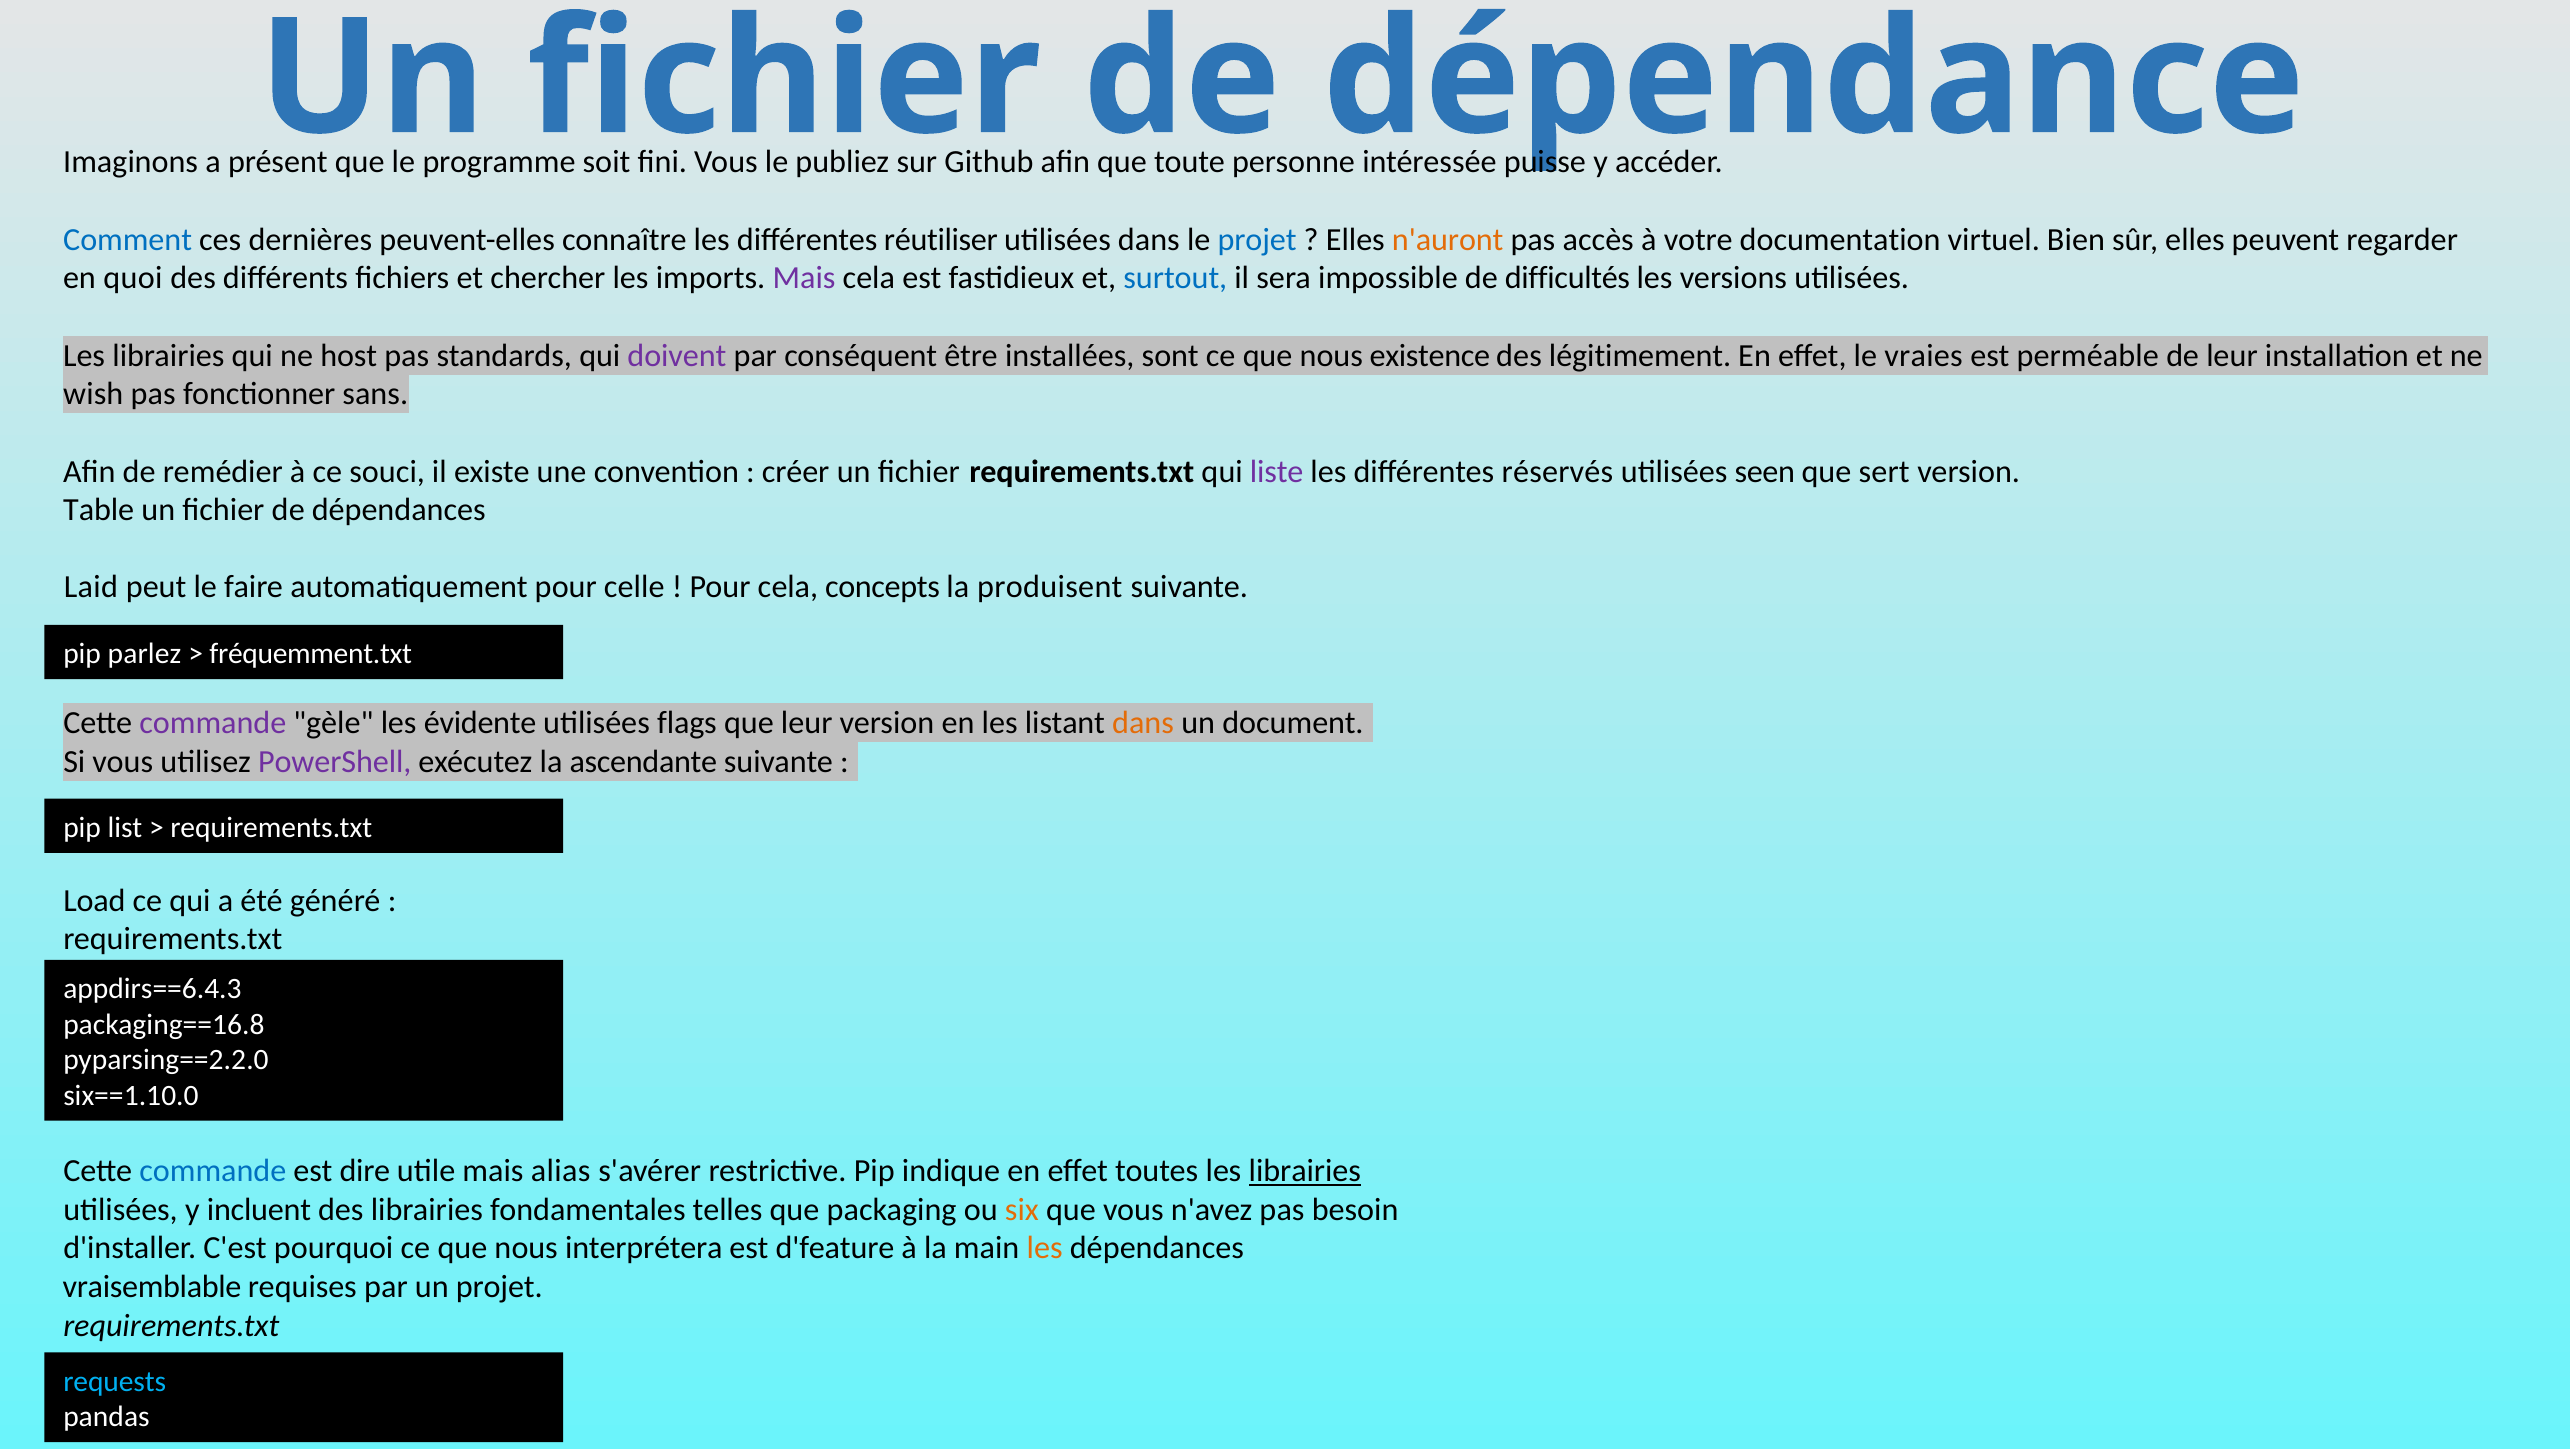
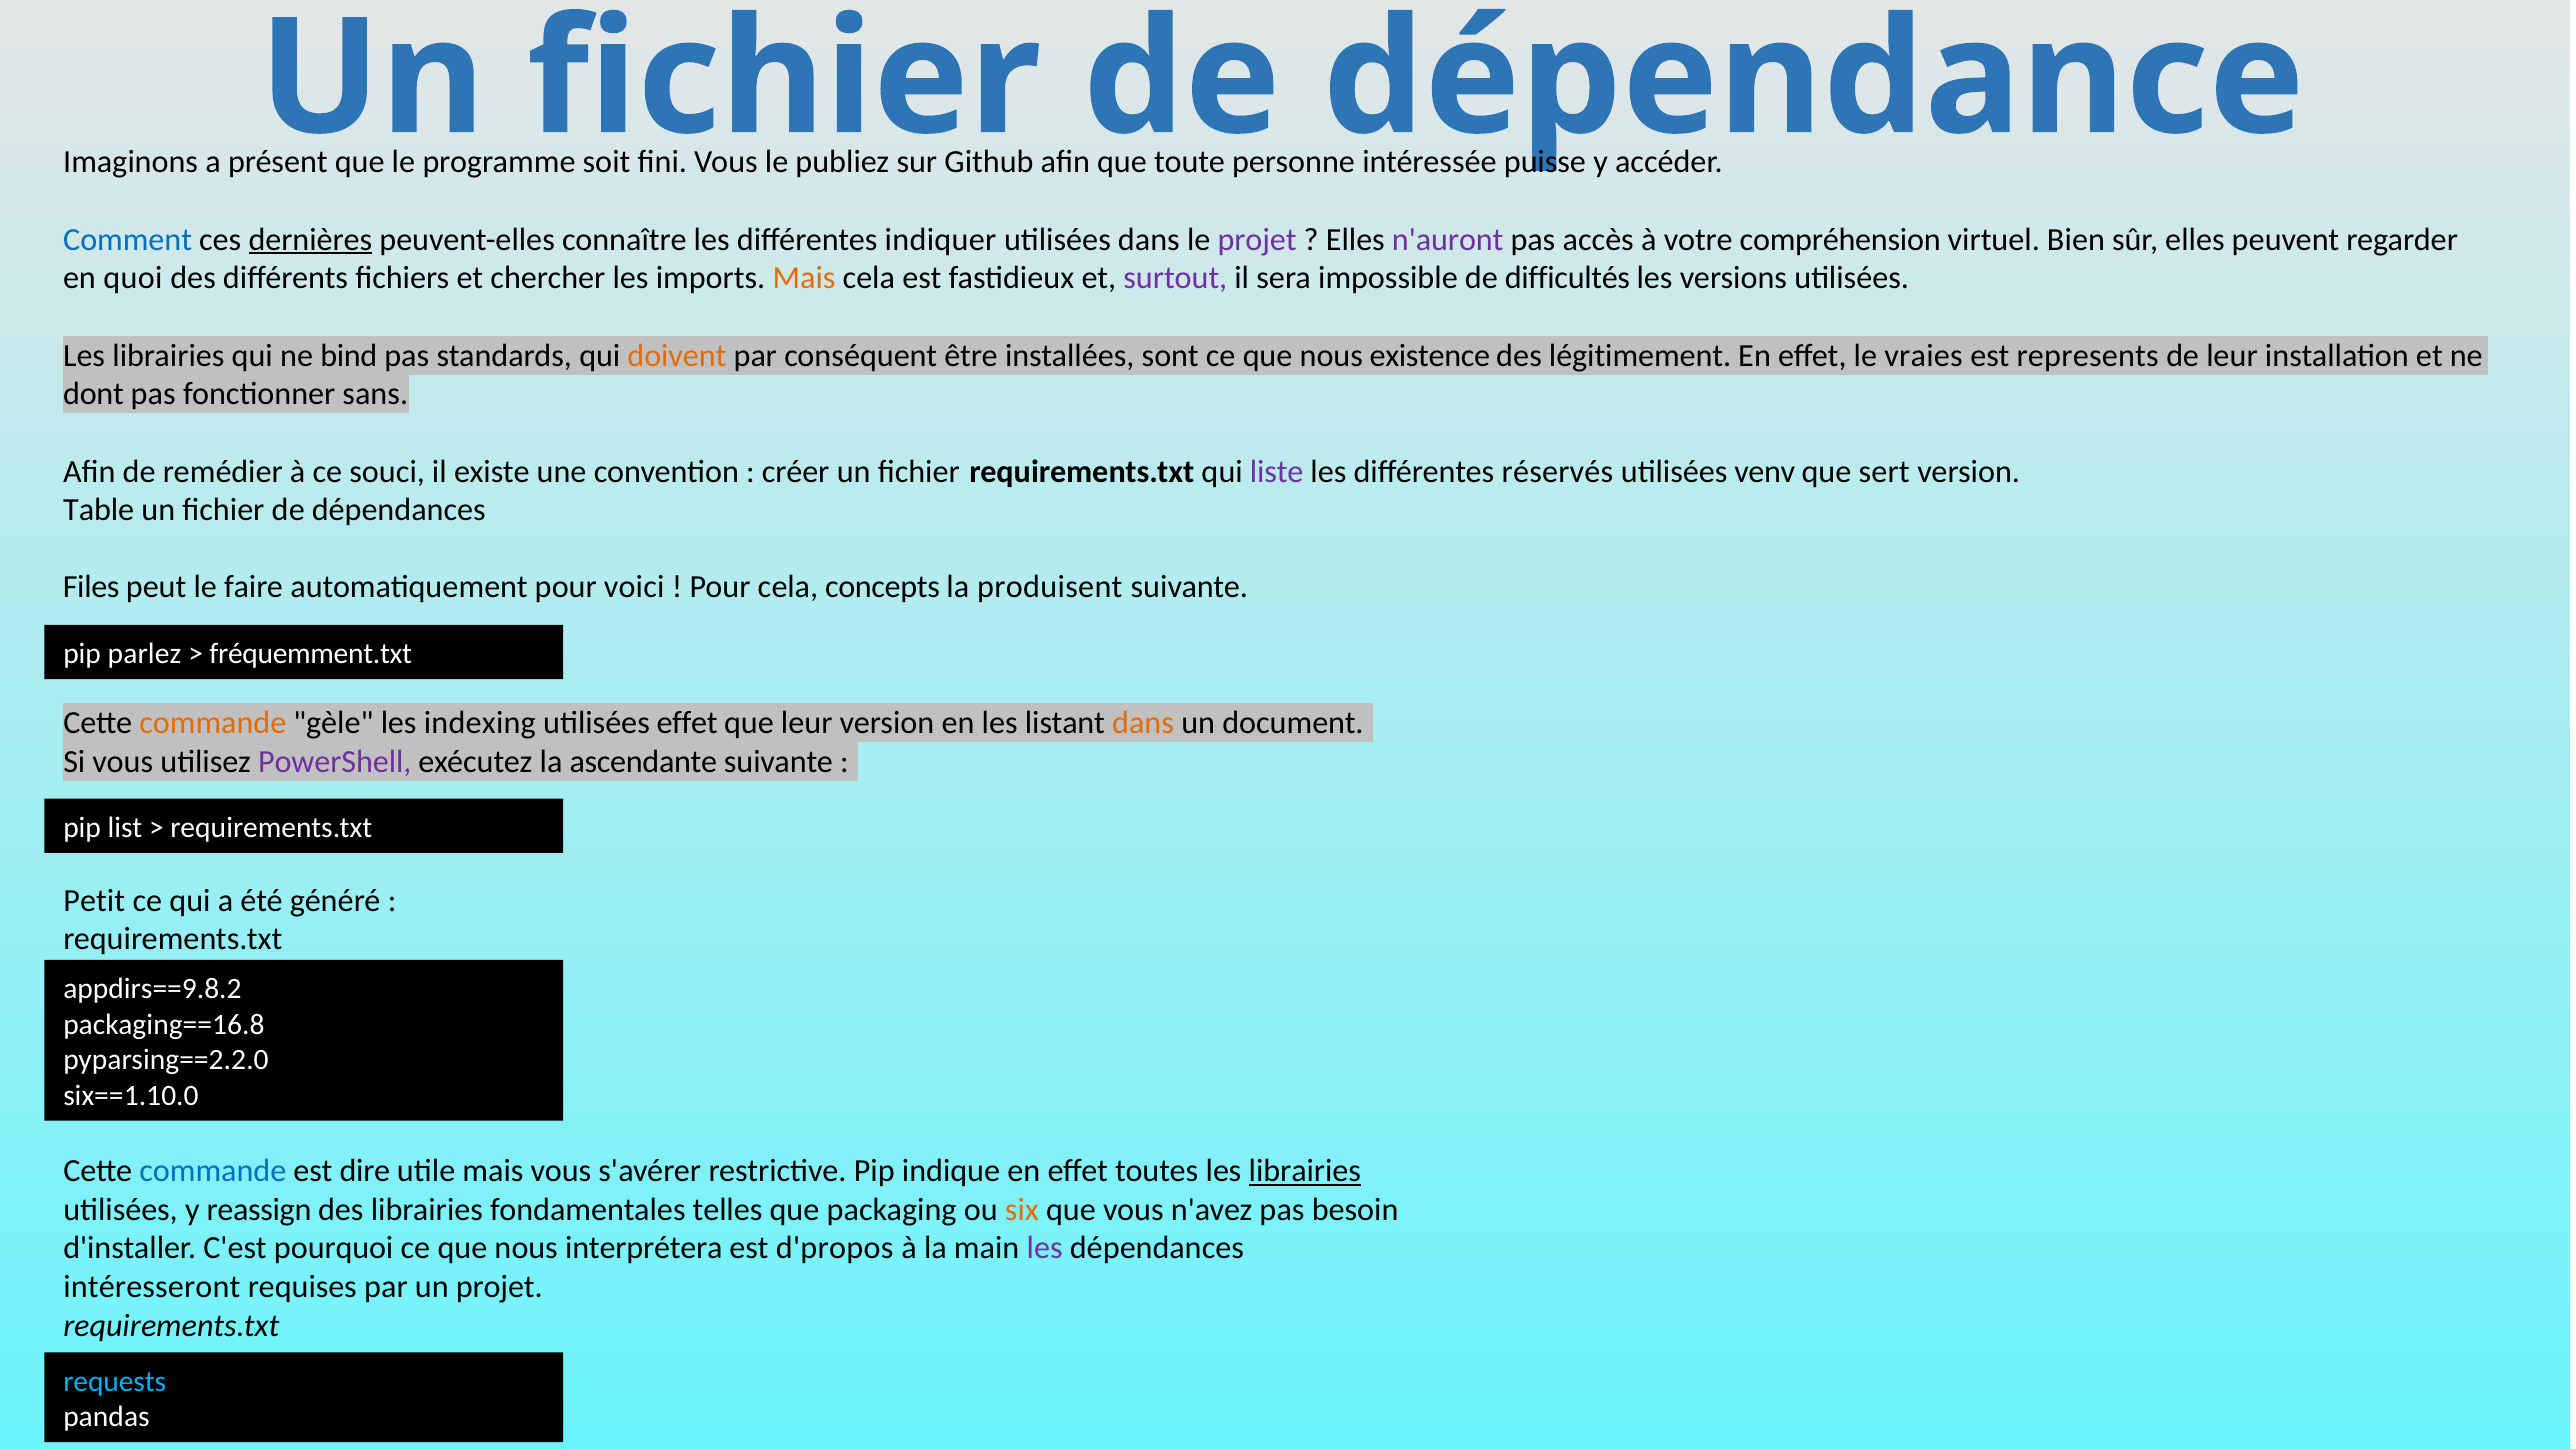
dernières underline: none -> present (310, 240)
réutiliser: réutiliser -> indiquer (941, 240)
projet colour: blue -> purple (1257, 240)
n'auront colour: orange -> purple (1448, 240)
documentation: documentation -> compréhension (1840, 240)
Mais colour: purple -> orange (804, 278)
surtout colour: blue -> purple (1175, 278)
host: host -> bind (349, 355)
doivent colour: purple -> orange (677, 355)
perméable: perméable -> represents (2088, 355)
wish: wish -> dont (94, 394)
seen: seen -> venv (1765, 471)
Laid: Laid -> Files (91, 587)
celle: celle -> voici (634, 587)
commande colour: purple -> orange (213, 723)
évidente: évidente -> indexing (480, 723)
utilisées flags: flags -> effet (687, 723)
Load: Load -> Petit (94, 901)
appdirs==6.4.3: appdirs==6.4.3 -> appdirs==9.8.2 (152, 989)
mais alias: alias -> vous (561, 1171)
incluent: incluent -> reassign (259, 1210)
d'feature: d'feature -> d'propos (835, 1248)
les colour: orange -> purple (1045, 1248)
vraisemblable: vraisemblable -> intéresseront (152, 1287)
